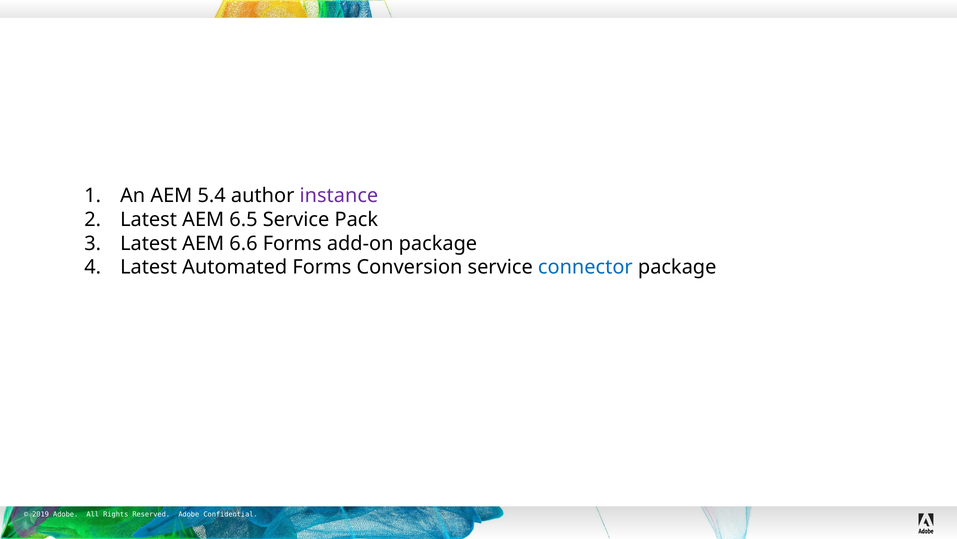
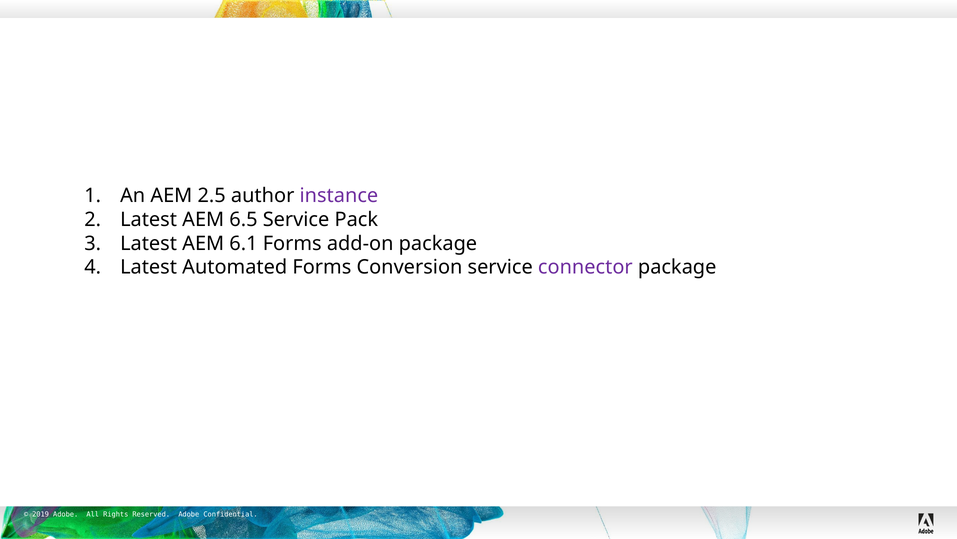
5.4: 5.4 -> 2.5 (212, 195)
6.6: 6.6 -> 6.1 (243, 243)
connector colour: blue -> purple (585, 267)
